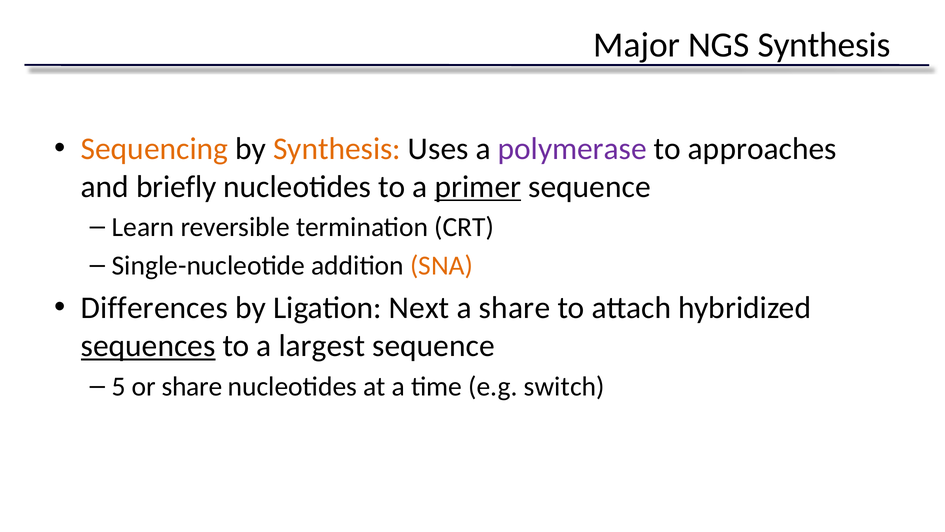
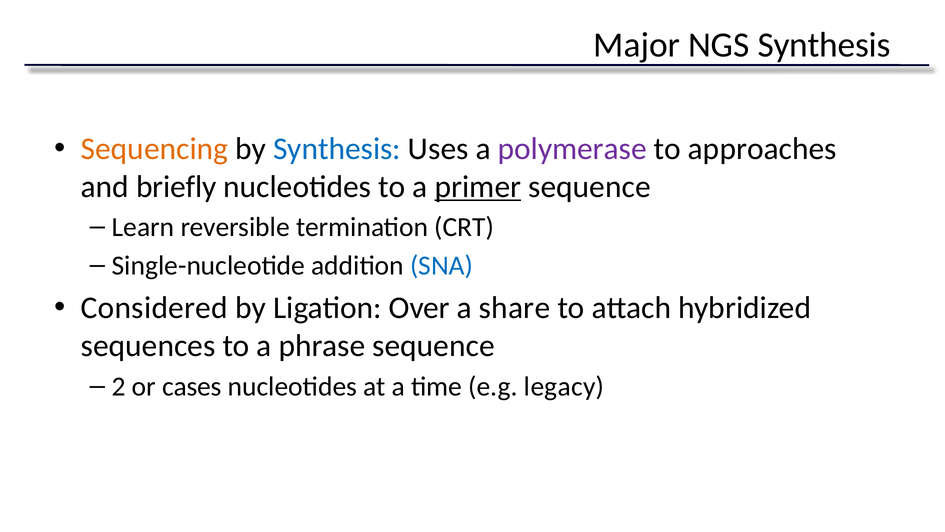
Synthesis colour: orange -> blue (337, 149)
SNA colour: orange -> blue (442, 266)
Differences: Differences -> Considered (154, 308)
Next: Next -> Over (419, 308)
sequences underline: present -> none (148, 346)
largest: largest -> phrase (322, 346)
5: 5 -> 2 (119, 386)
or share: share -> cases (192, 386)
switch: switch -> legacy (564, 386)
